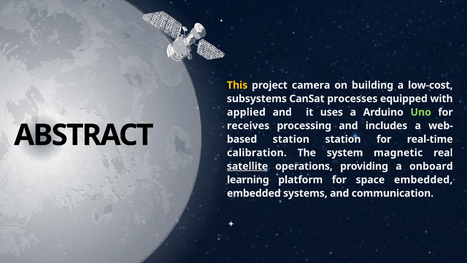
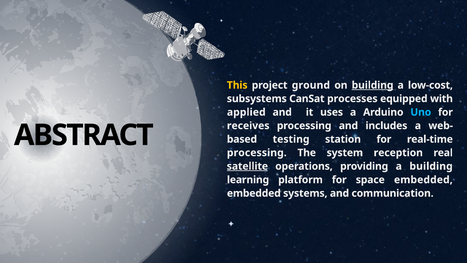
camera: camera -> ground (311, 85)
building underline: none -> present (373, 85)
Uno colour: light green -> light blue (421, 112)
station: station -> testing (291, 139)
calibration: calibration -> processing (257, 153)
magnetic: magnetic -> reception (398, 153)
a onboard: onboard -> building (431, 166)
